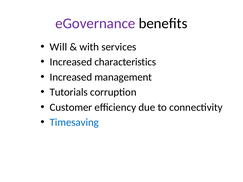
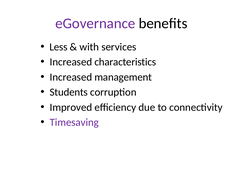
Will: Will -> Less (59, 47)
Tutorials: Tutorials -> Students (69, 92)
Customer: Customer -> Improved (71, 107)
Timesaving colour: blue -> purple (74, 123)
